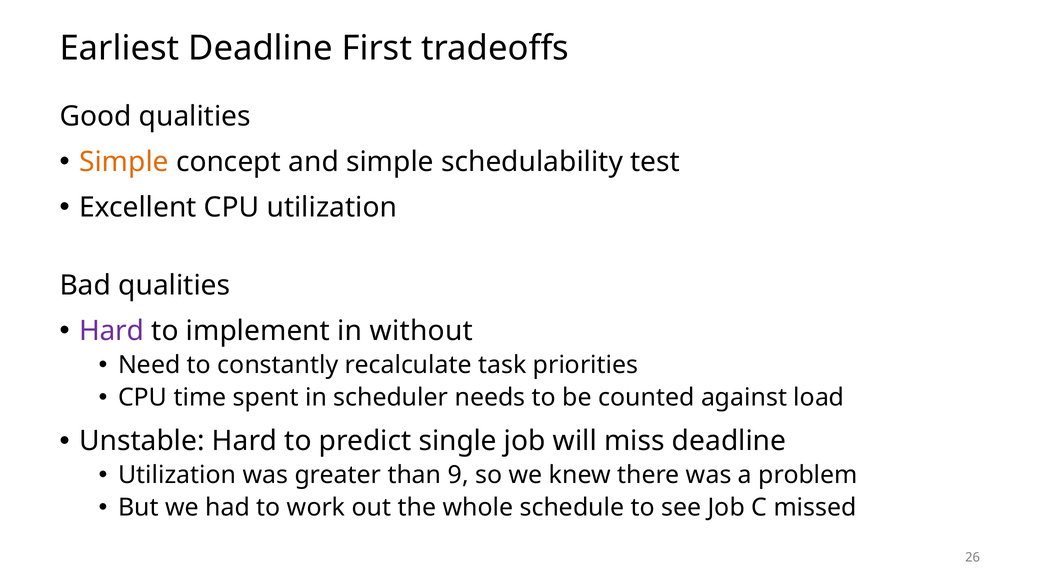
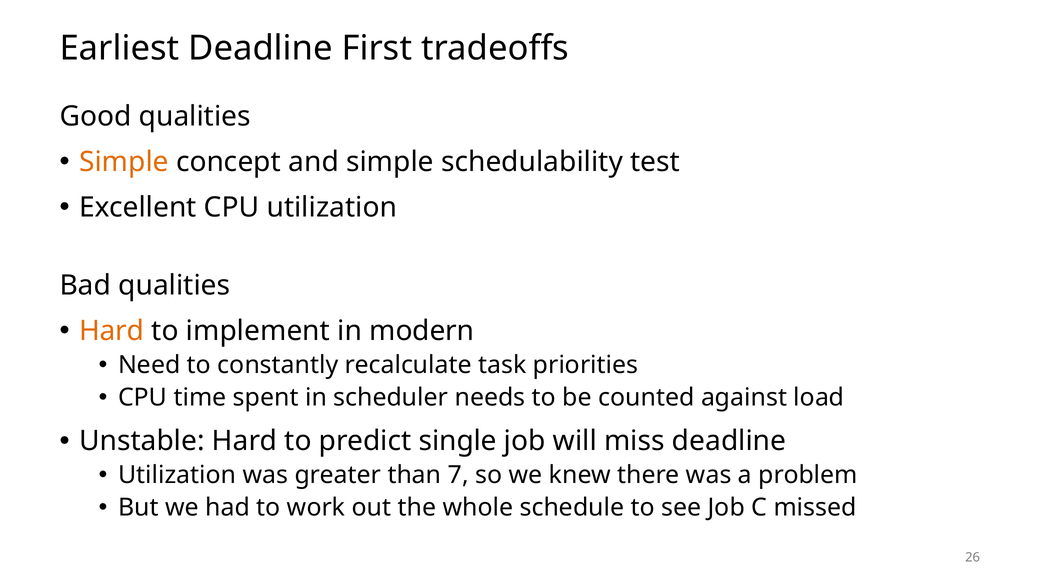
Hard colour: purple -> orange (112, 331)
without: without -> modern (422, 331)
9: 9 -> 7 (458, 475)
